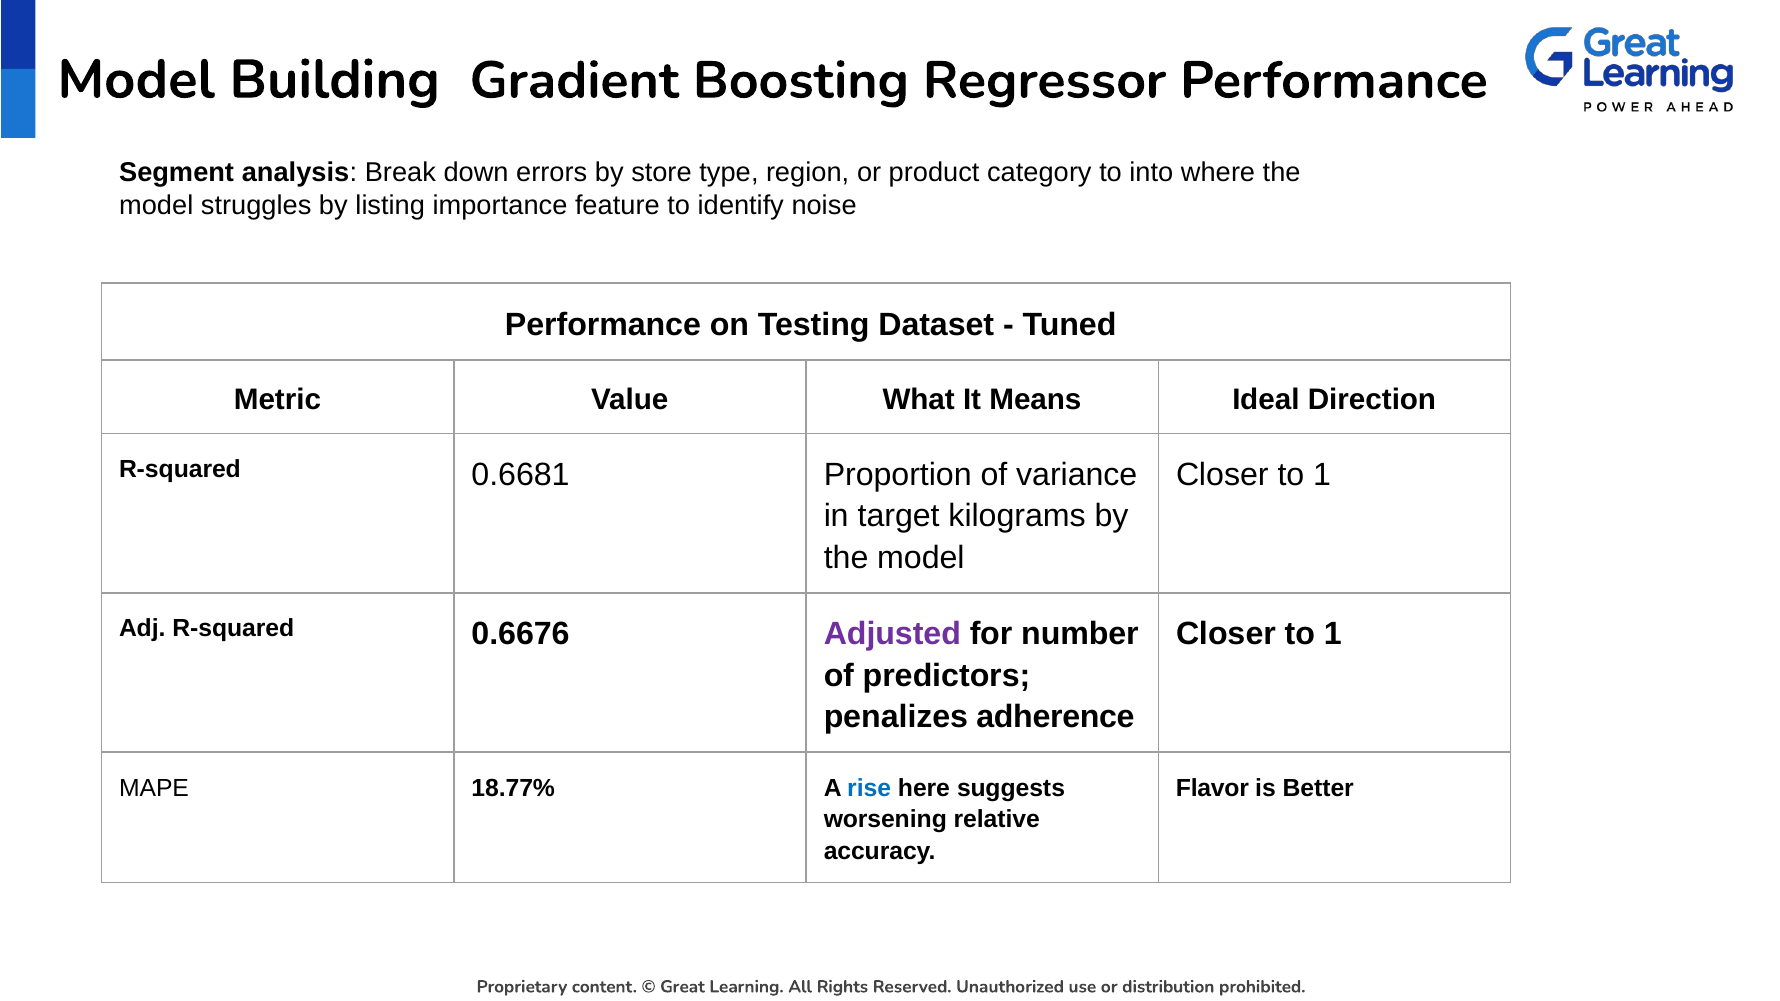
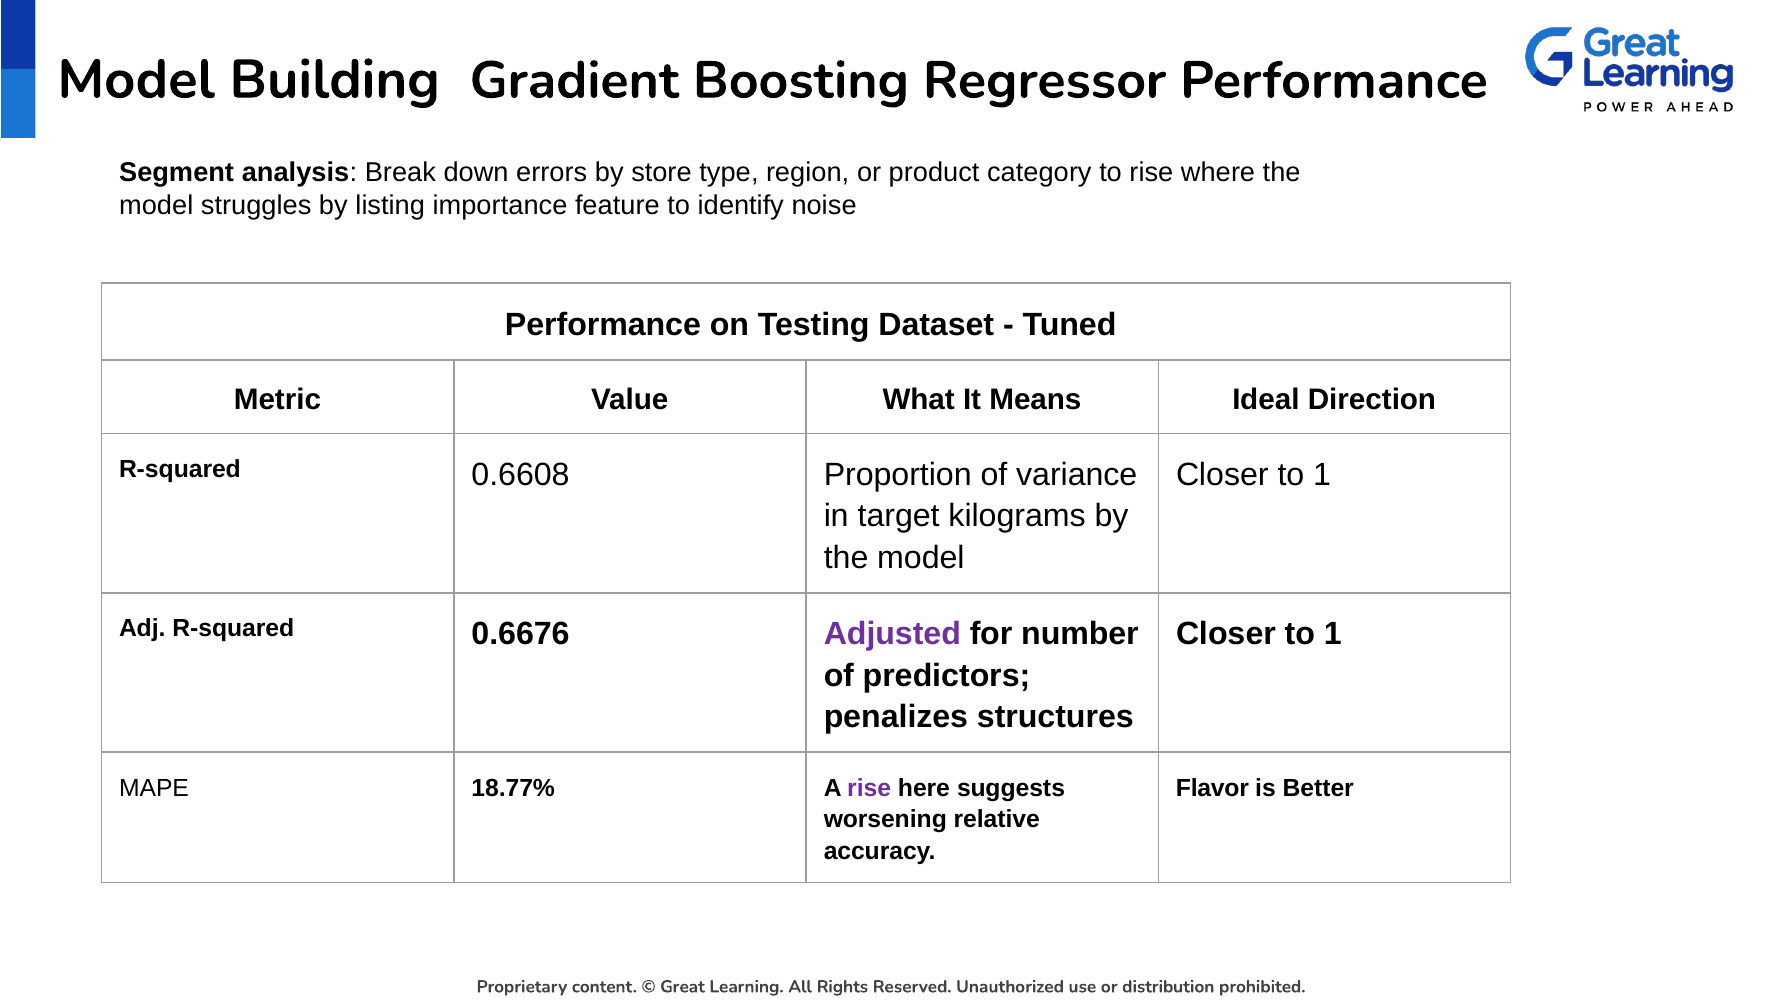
to into: into -> rise (1151, 173)
0.6681: 0.6681 -> 0.6608 (521, 475)
adherence: adherence -> structures (1055, 717)
rise colour: blue -> purple (869, 788)
